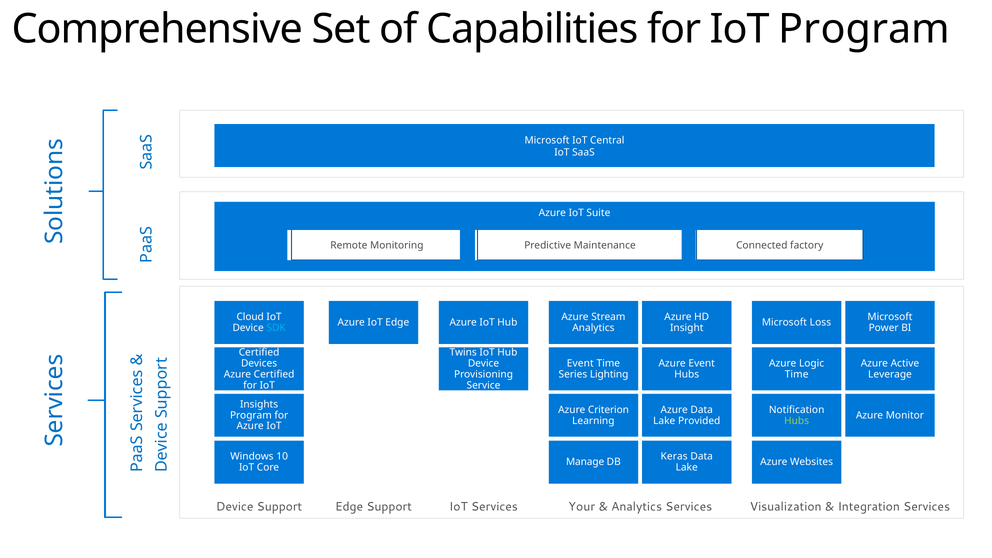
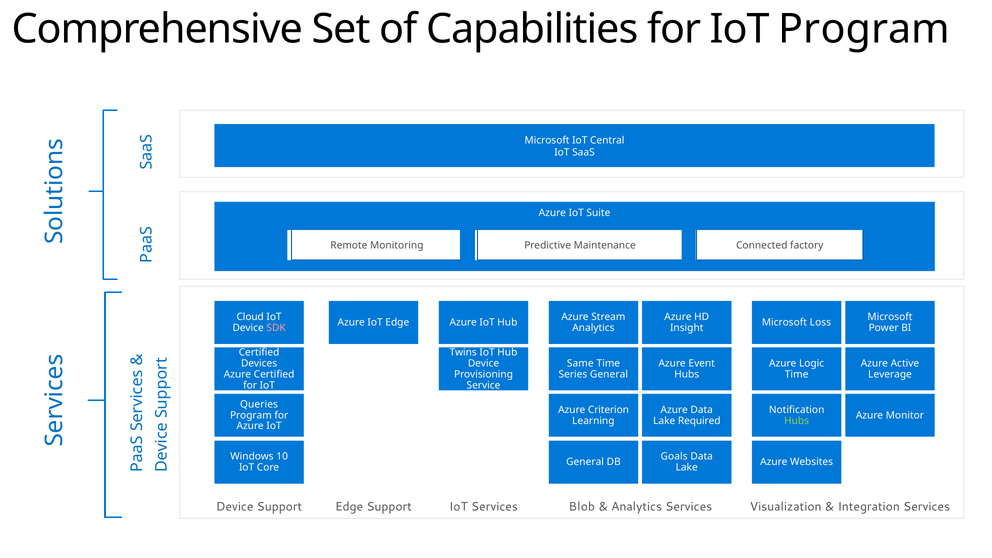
SDK colour: light blue -> pink (276, 328)
Event: Event -> Same (580, 363)
Series Lighting: Lighting -> General (609, 374)
Insights: Insights -> Queries (259, 404)
Provided: Provided -> Required (699, 421)
Keras: Keras -> Goals (674, 457)
Manage: Manage -> General (585, 462)
Your: Your -> Blob (582, 507)
